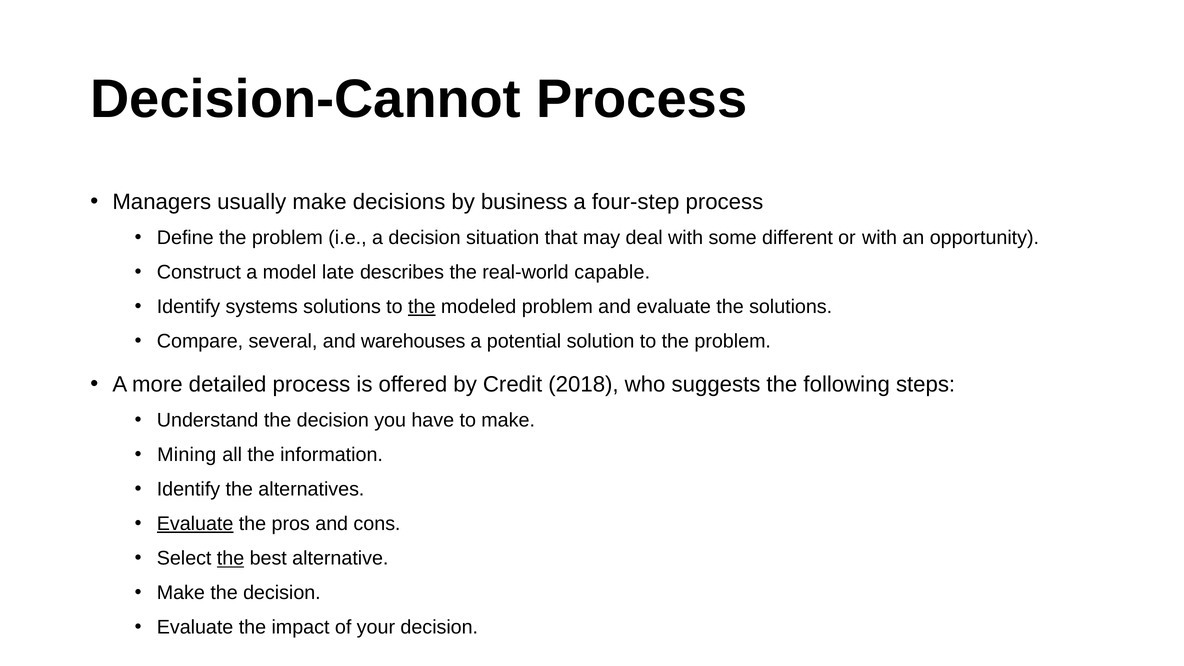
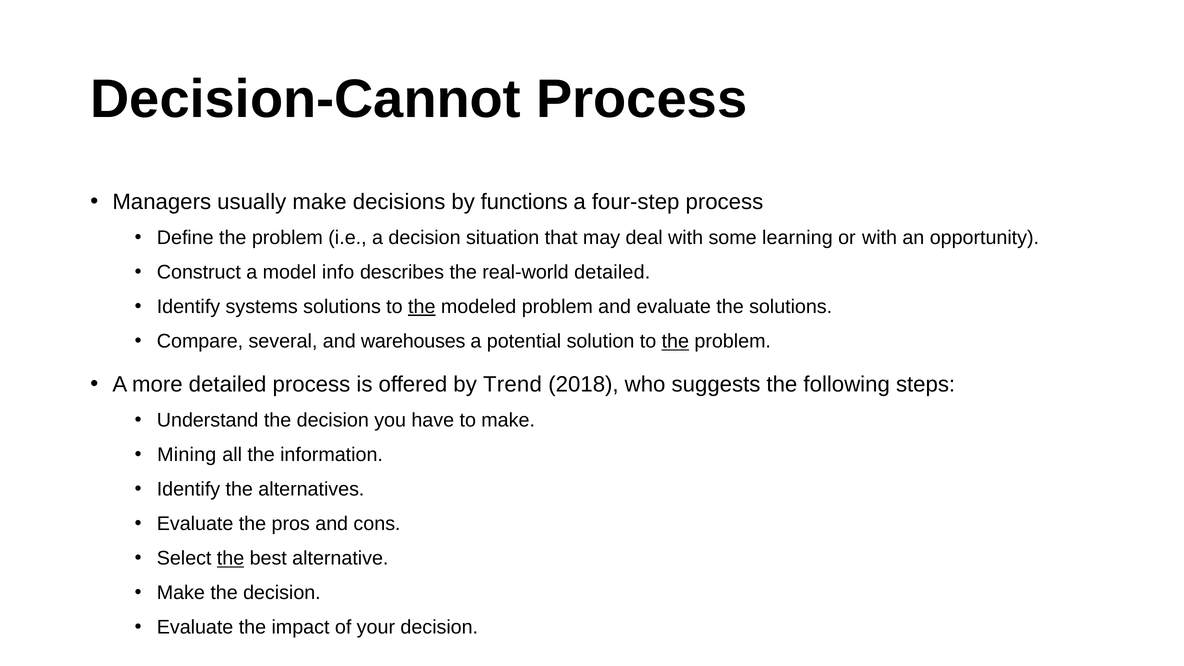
business: business -> functions (524, 202)
different: different -> learning (797, 238)
late: late -> info (338, 272)
real-world capable: capable -> detailed (612, 272)
the underline: none -> present (675, 341)
Credit: Credit -> Trend (512, 384)
Evaluate underline: present -> none (195, 524)
